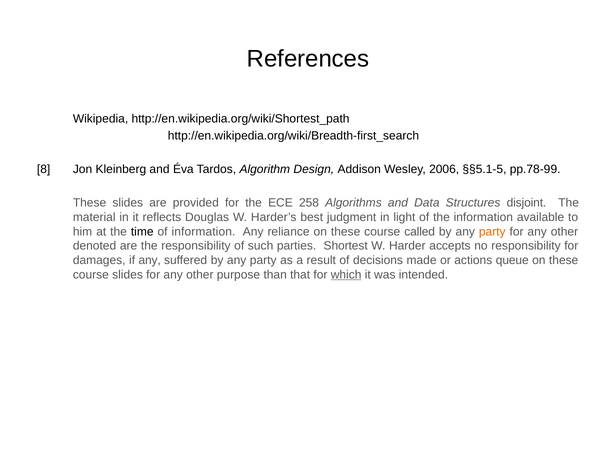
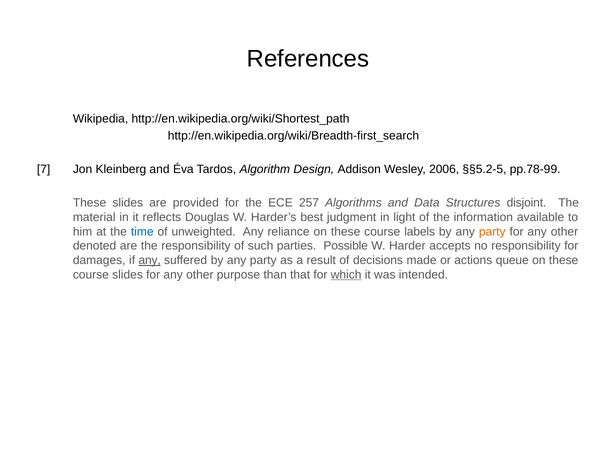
8: 8 -> 7 (44, 169)
§§5.1-5: §§5.1-5 -> §§5.2-5 (484, 169)
258: 258 -> 257 (309, 203)
time colour: black -> blue (142, 232)
of information: information -> unweighted (204, 232)
called: called -> labels (420, 232)
Shortest: Shortest -> Possible (346, 246)
any underline: none -> present (150, 260)
